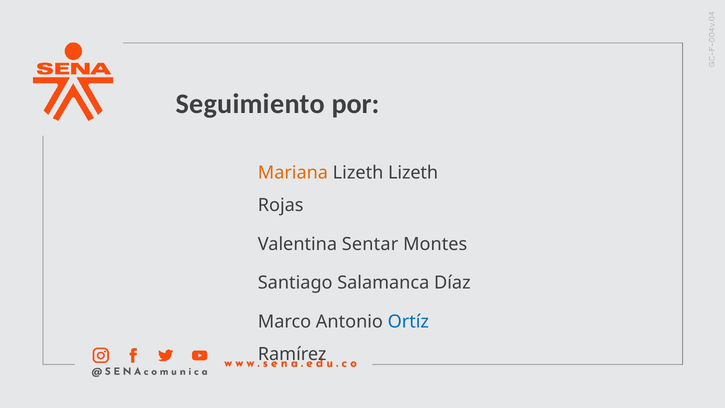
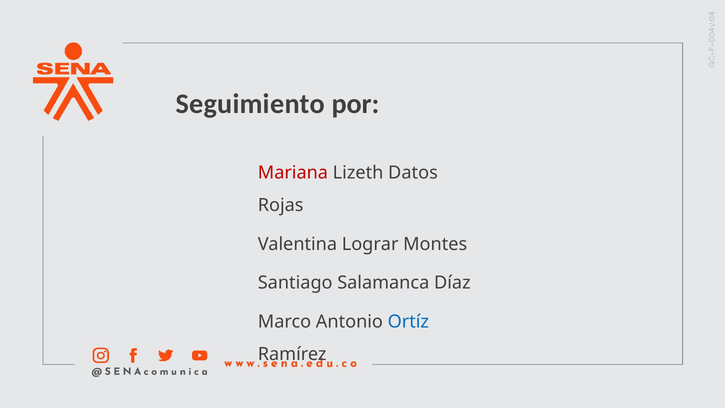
Mariana colour: orange -> red (293, 173)
Lizeth Lizeth: Lizeth -> Datos (413, 173)
Sentar: Sentar -> Lograr (370, 244)
